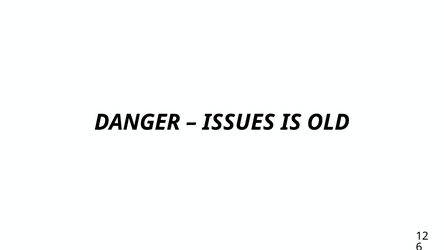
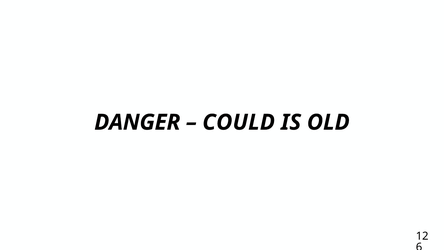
ISSUES: ISSUES -> COULD (239, 122)
